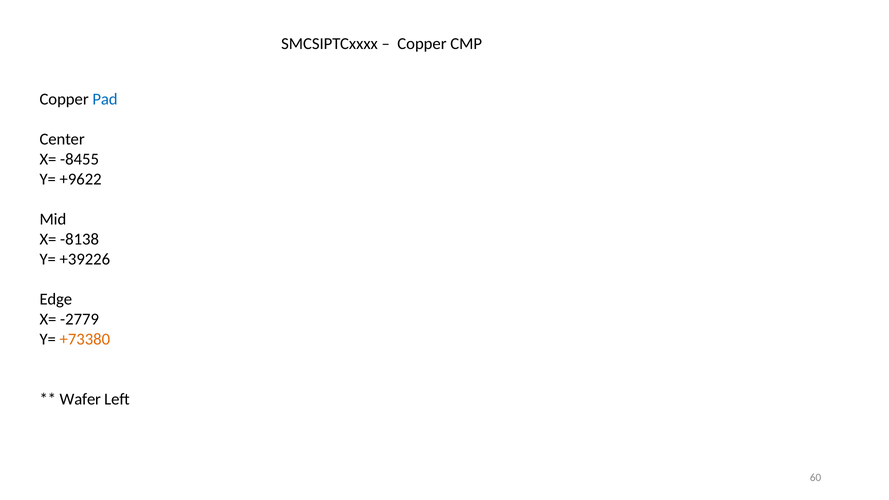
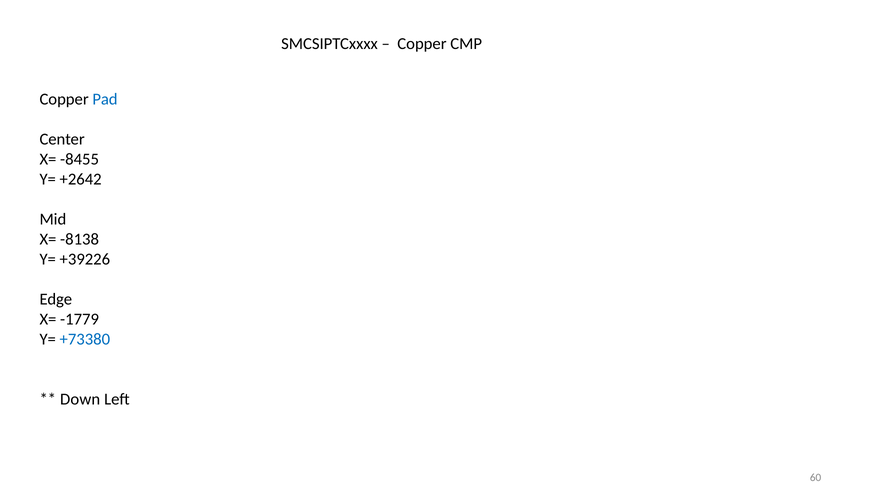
+9622: +9622 -> +2642 (81, 180)
-2779: -2779 -> -1779 (80, 320)
+73380 colour: orange -> blue (85, 340)
Wafer: Wafer -> Down (80, 400)
